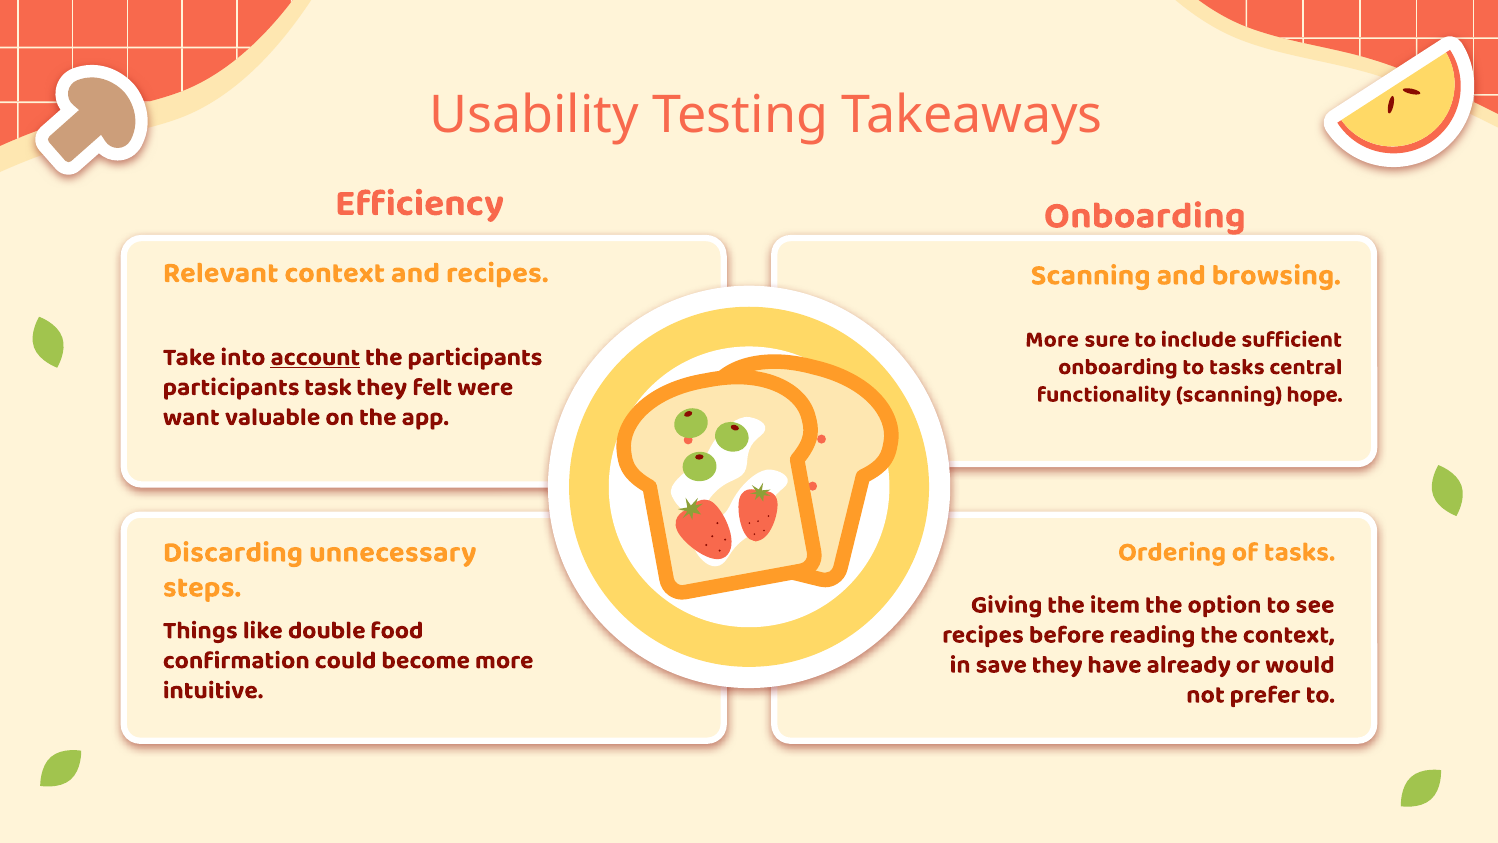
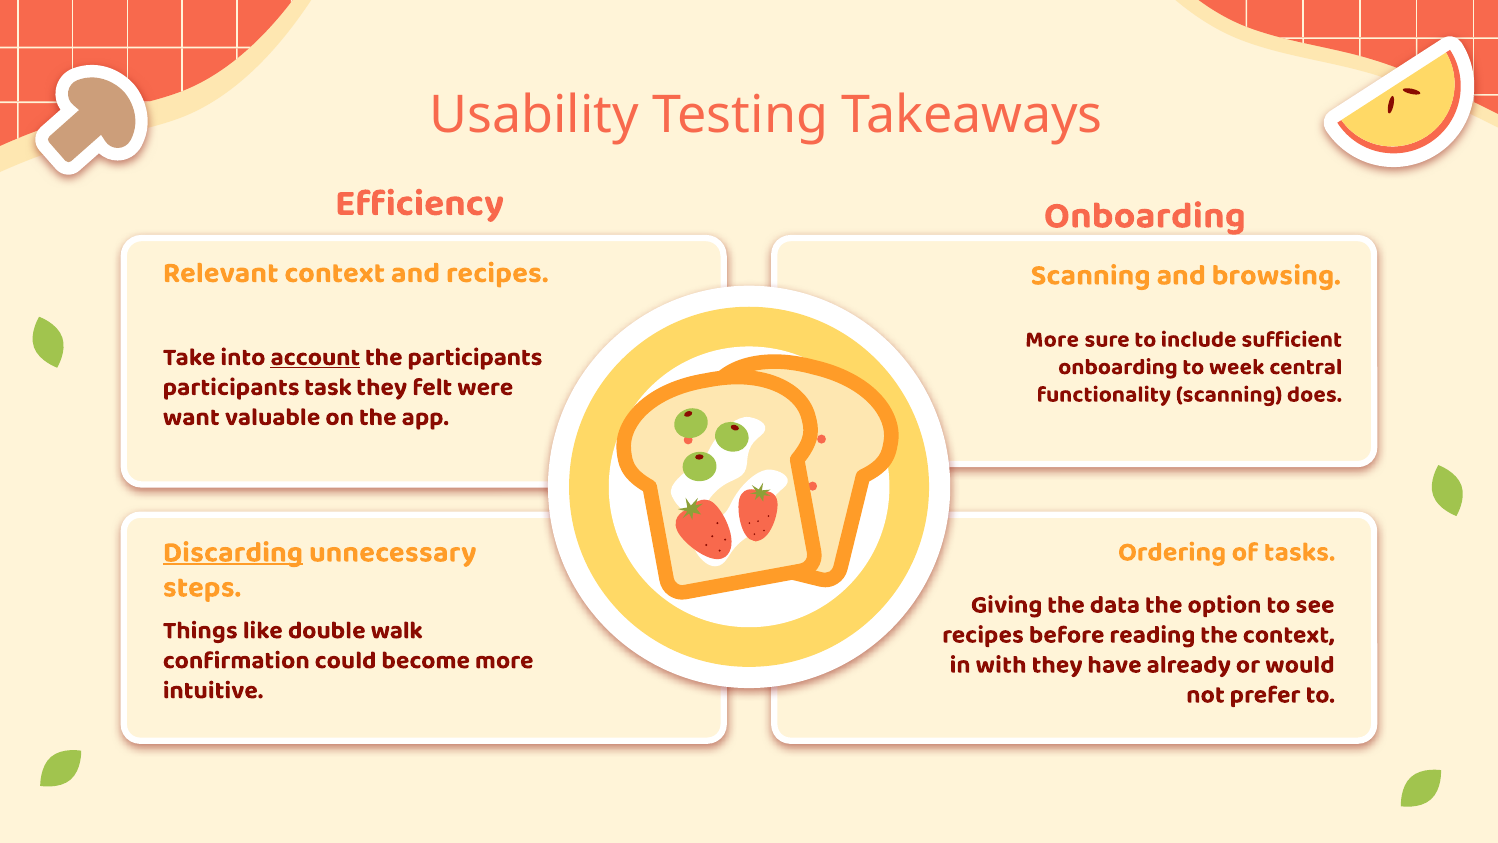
to tasks: tasks -> week (1237, 366)
hope: hope -> does (1314, 394)
Discarding underline: none -> present (233, 552)
item: item -> data (1115, 604)
food: food -> walk (397, 630)
save: save -> with (1001, 664)
